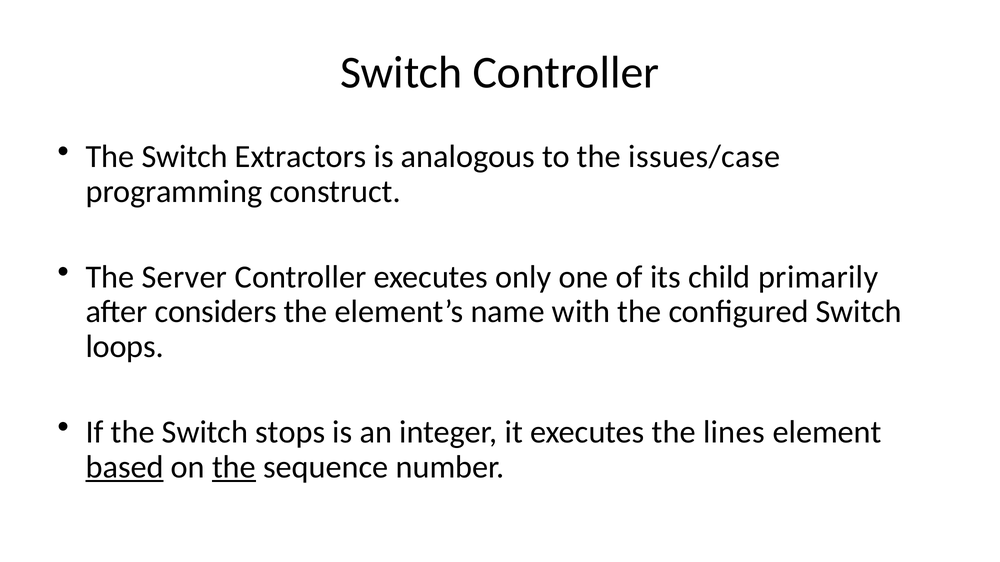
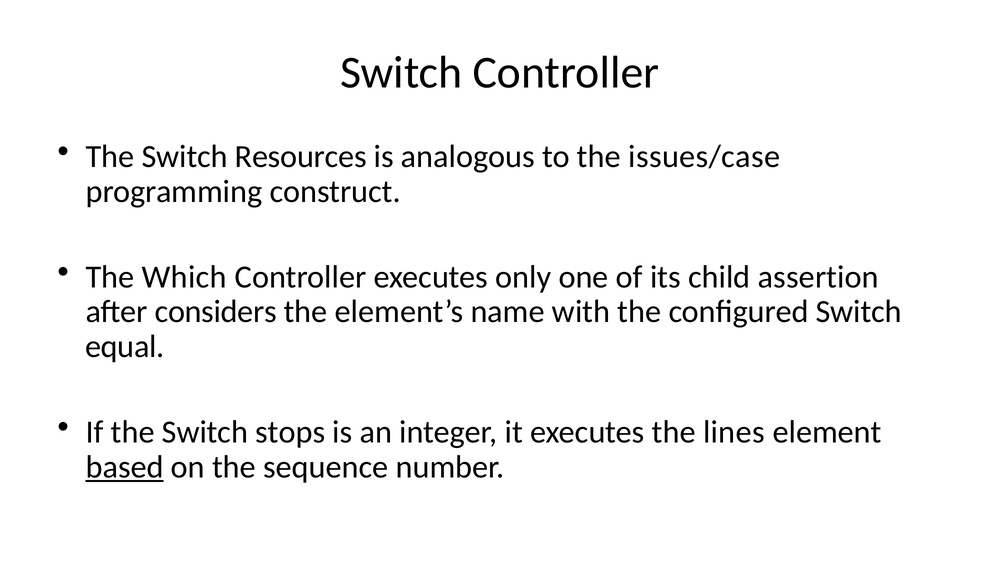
Extractors: Extractors -> Resources (301, 157)
Server: Server -> Which (184, 277)
primarily: primarily -> assertion (818, 277)
loops: loops -> equal (125, 347)
the underline: present -> none (234, 468)
